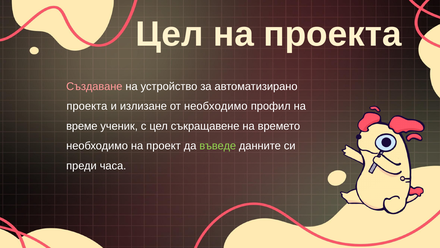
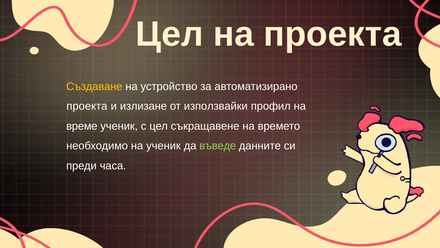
Създаване colour: pink -> yellow (94, 86)
от необходимо: необходимо -> използвайки (216, 106)
на проект: проект -> ученик (164, 146)
